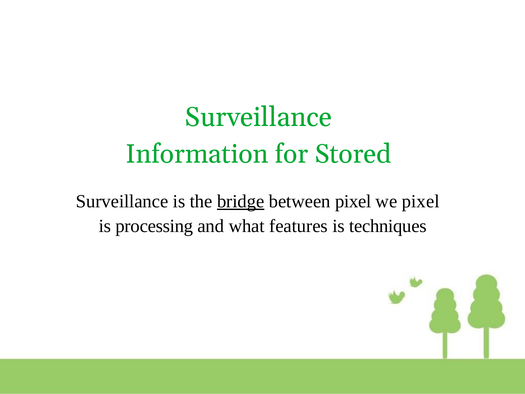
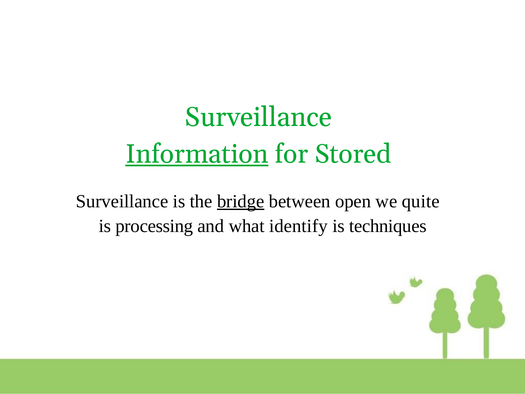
Information underline: none -> present (197, 154)
between pixel: pixel -> open (353, 201)
we pixel: pixel -> quite (421, 201)
features: features -> identify (298, 226)
